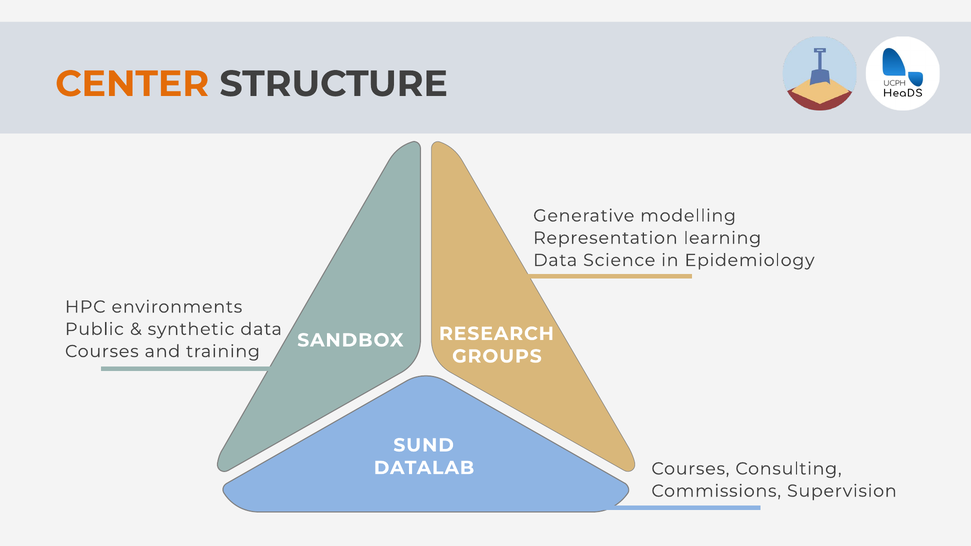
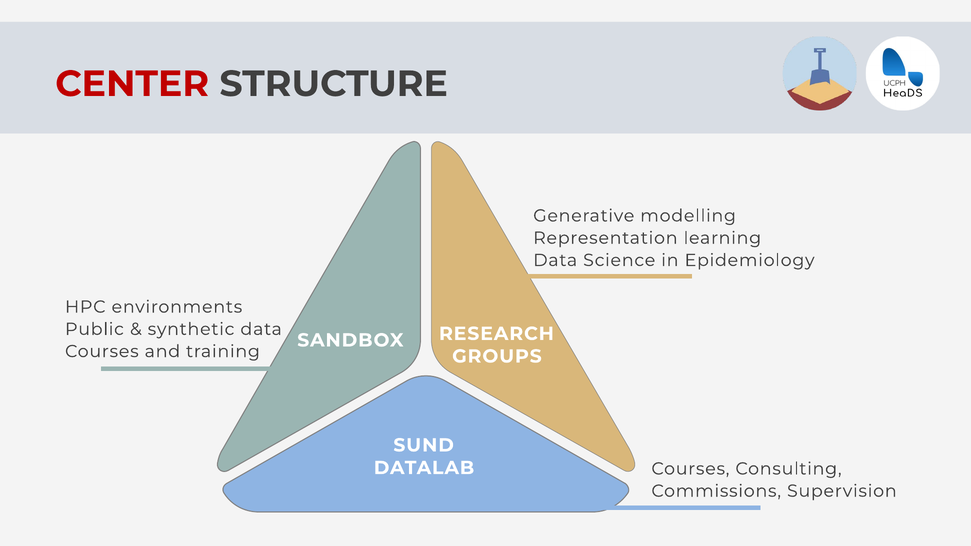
CENTER colour: orange -> red (132, 84)
